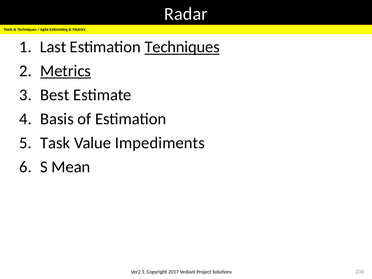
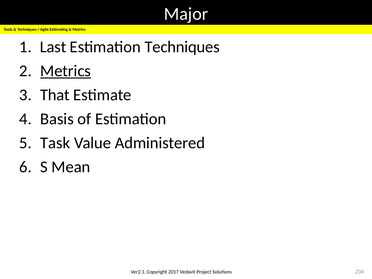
Radar: Radar -> Major (186, 14)
Techniques underline: present -> none (182, 47)
Best: Best -> That (55, 95)
Impediments: Impediments -> Administered (160, 143)
